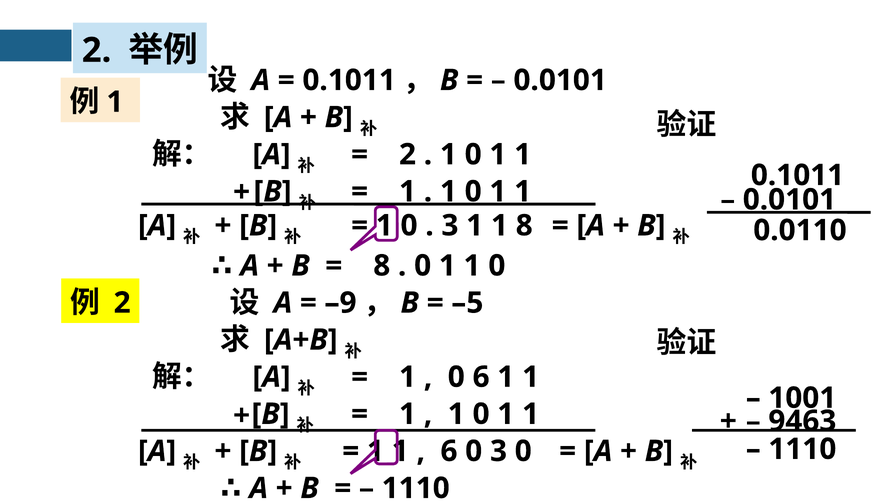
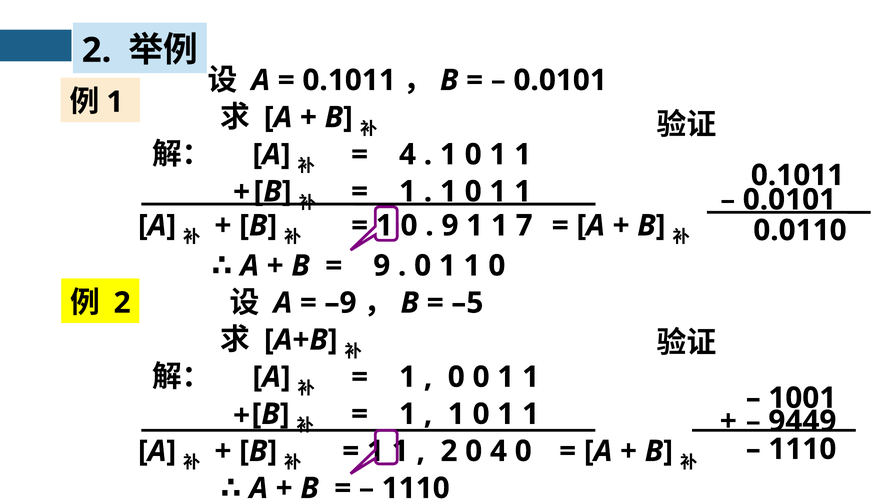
2: 2 -> 4 (408, 154)
3: 3 -> 9 (450, 225)
1 8: 8 -> 7 (524, 225)
8: 8 -> 9 (382, 265)
0 6: 6 -> 0 (481, 377)
9463: 9463 -> 9449 (802, 421)
6: 6 -> 2 (449, 451)
0 3: 3 -> 4 (499, 451)
